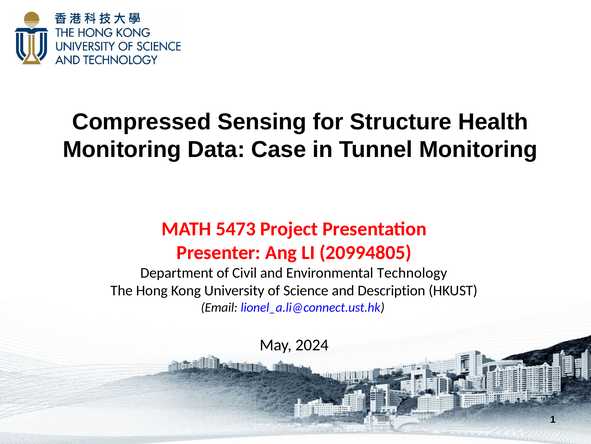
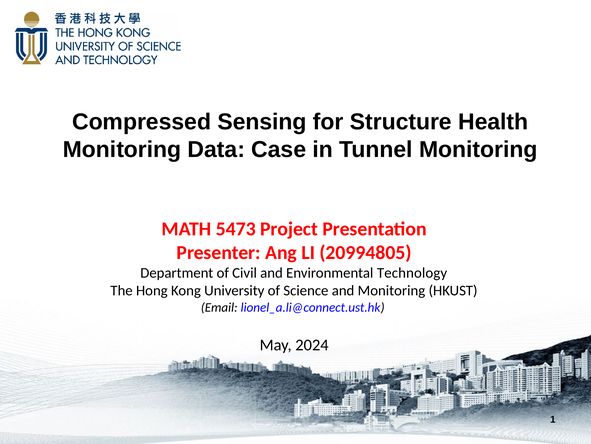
and Description: Description -> Monitoring (391, 290)
